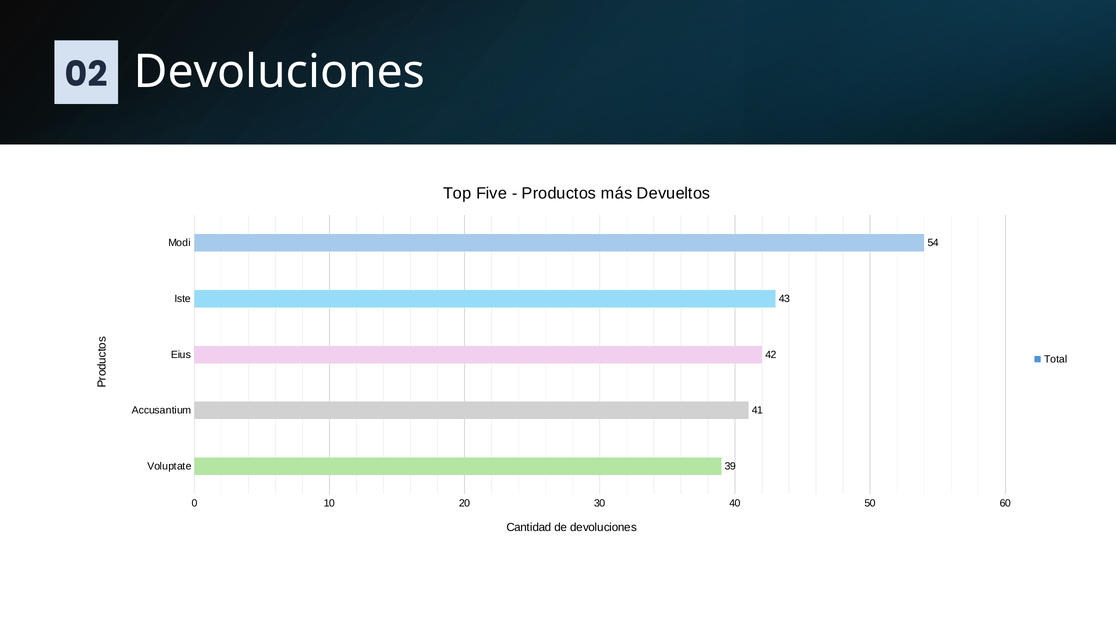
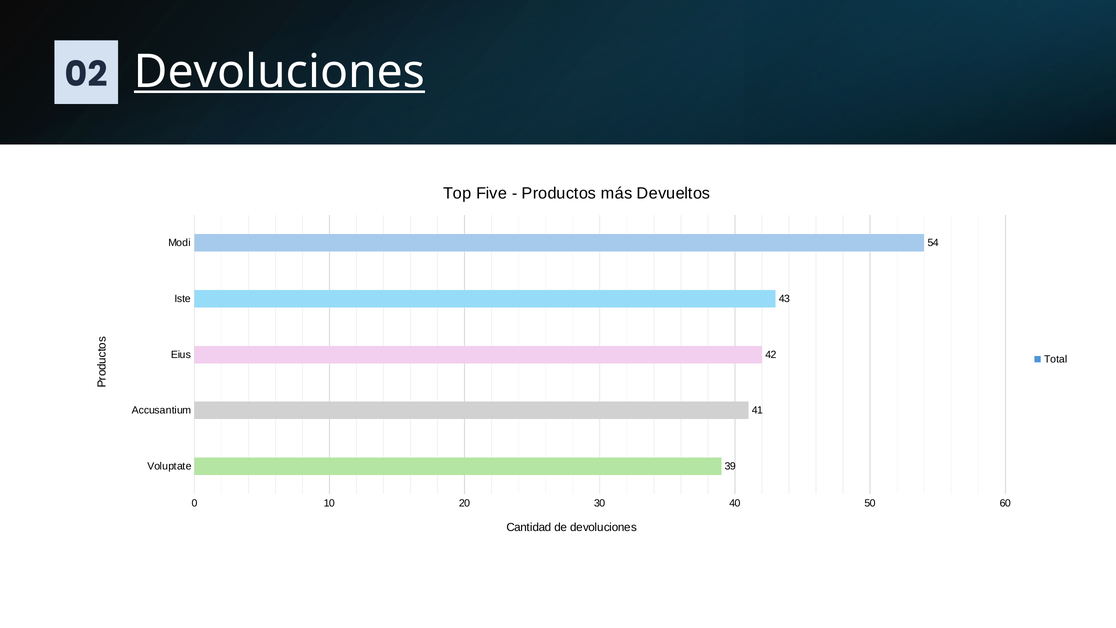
Devoluciones underline: none -> present (280, 72)
